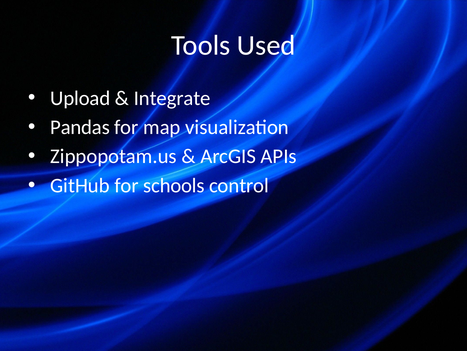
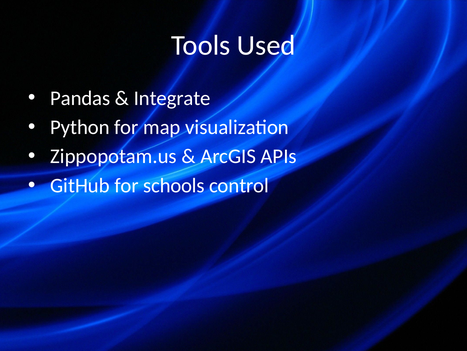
Upload: Upload -> Pandas (80, 98)
Pandas: Pandas -> Python (80, 127)
